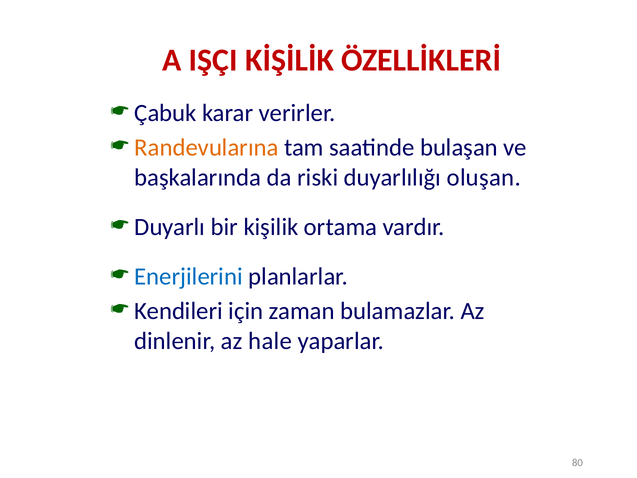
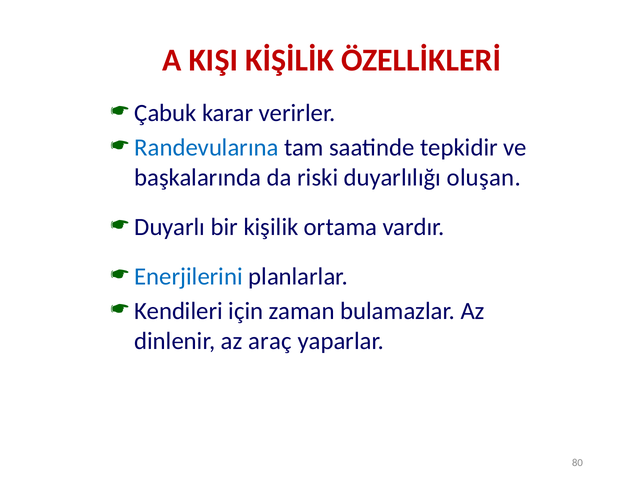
IŞÇI: IŞÇI -> KIŞI (213, 60)
Randevularına colour: orange -> blue (206, 147)
bulaşan: bulaşan -> tepkidir (459, 147)
hale: hale -> araç (270, 341)
